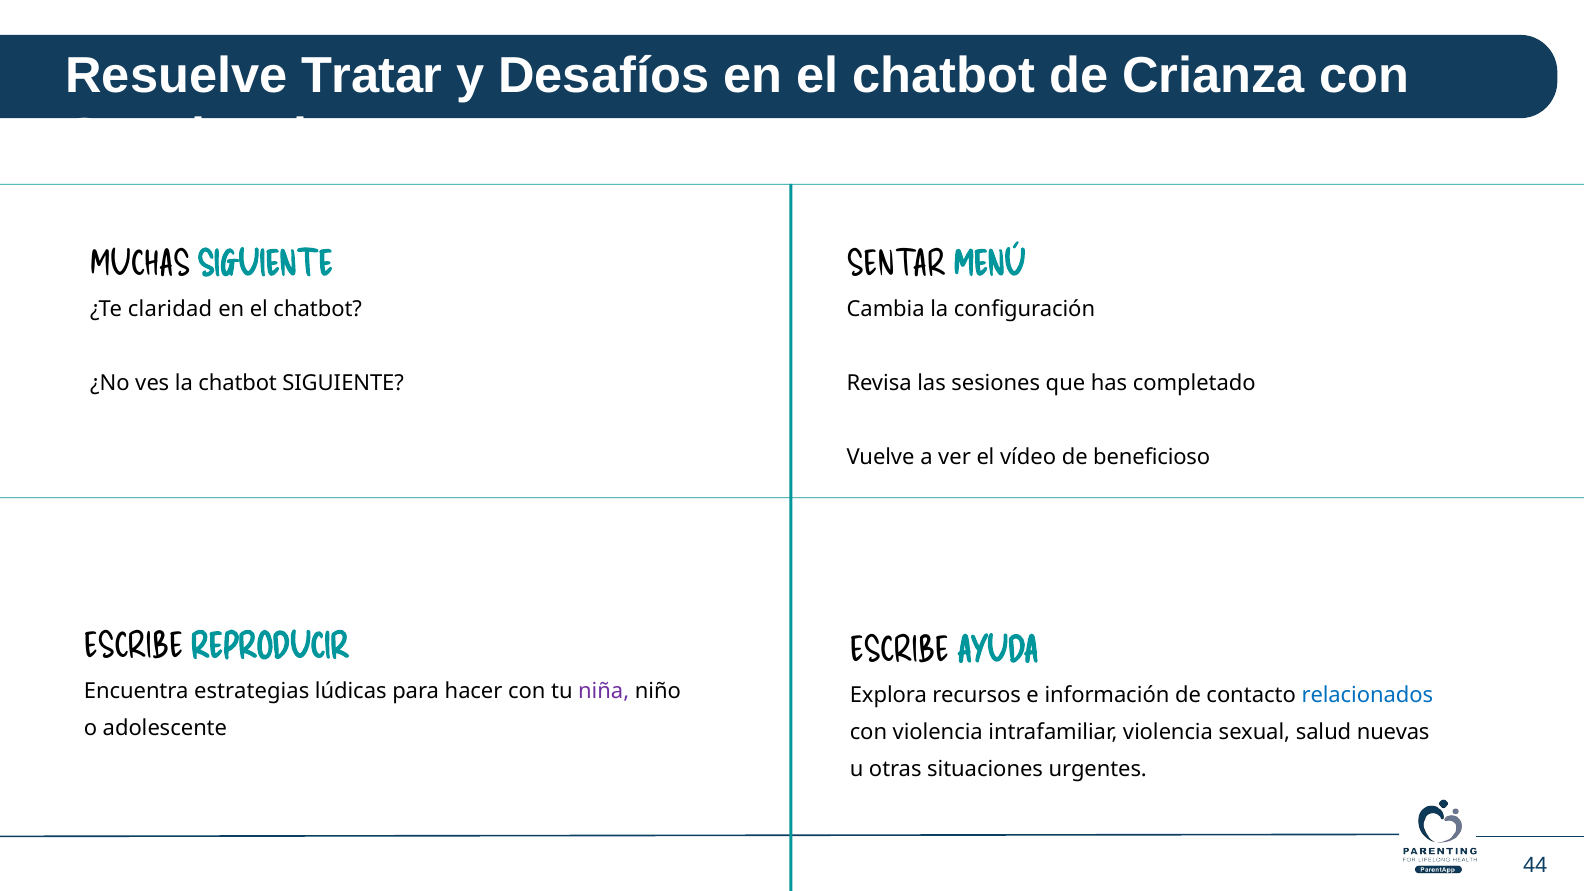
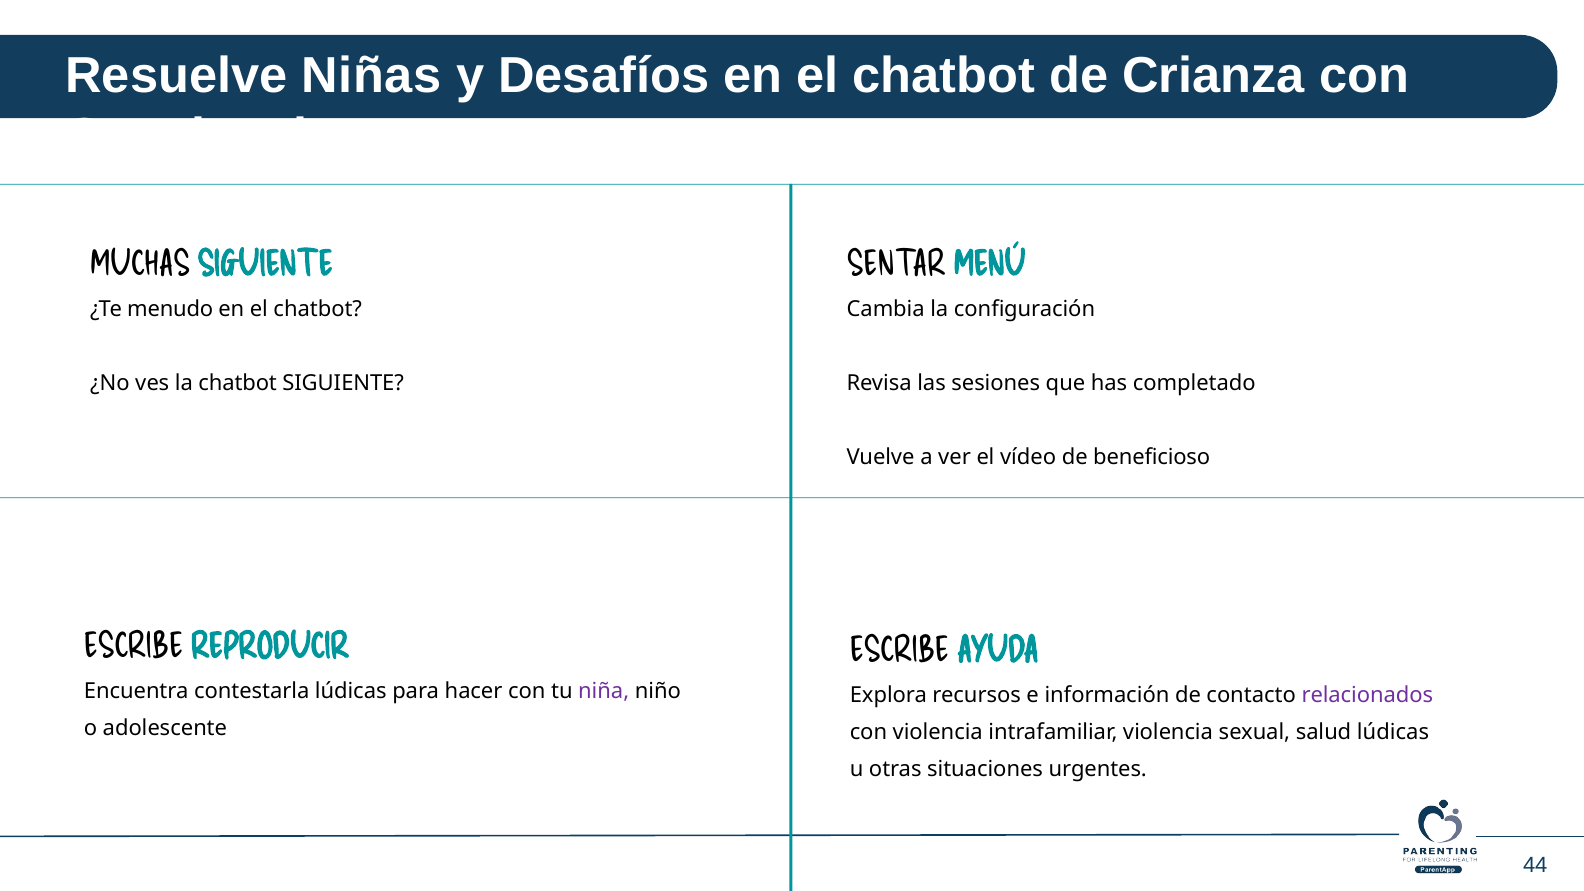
Tratar: Tratar -> Niñas (372, 76)
claridad: claridad -> menudo (170, 309)
estrategias: estrategias -> contestarla (252, 692)
relacionados colour: blue -> purple (1367, 695)
salud nuevas: nuevas -> lúdicas (1393, 732)
